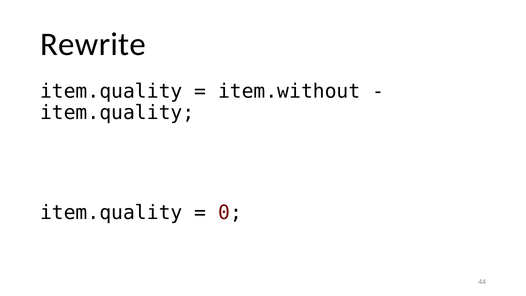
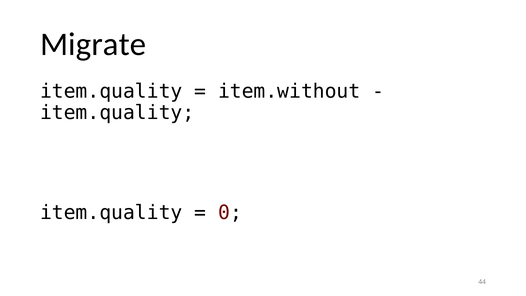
Rewrite: Rewrite -> Migrate (93, 44)
